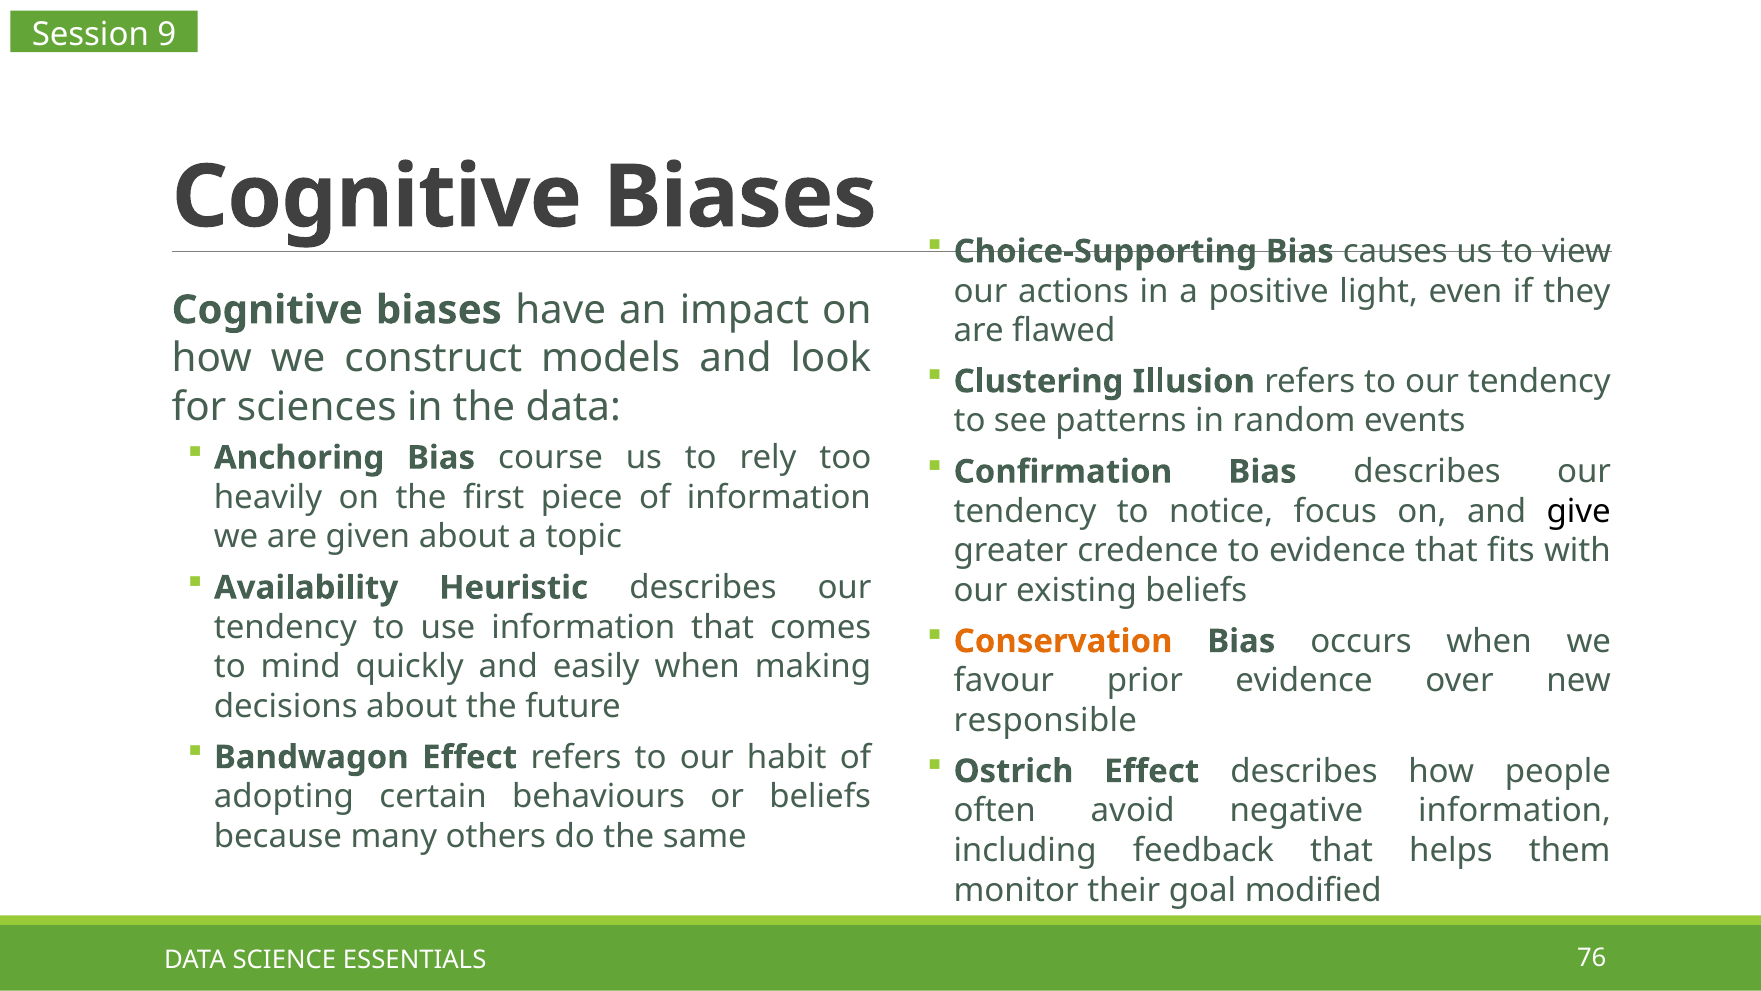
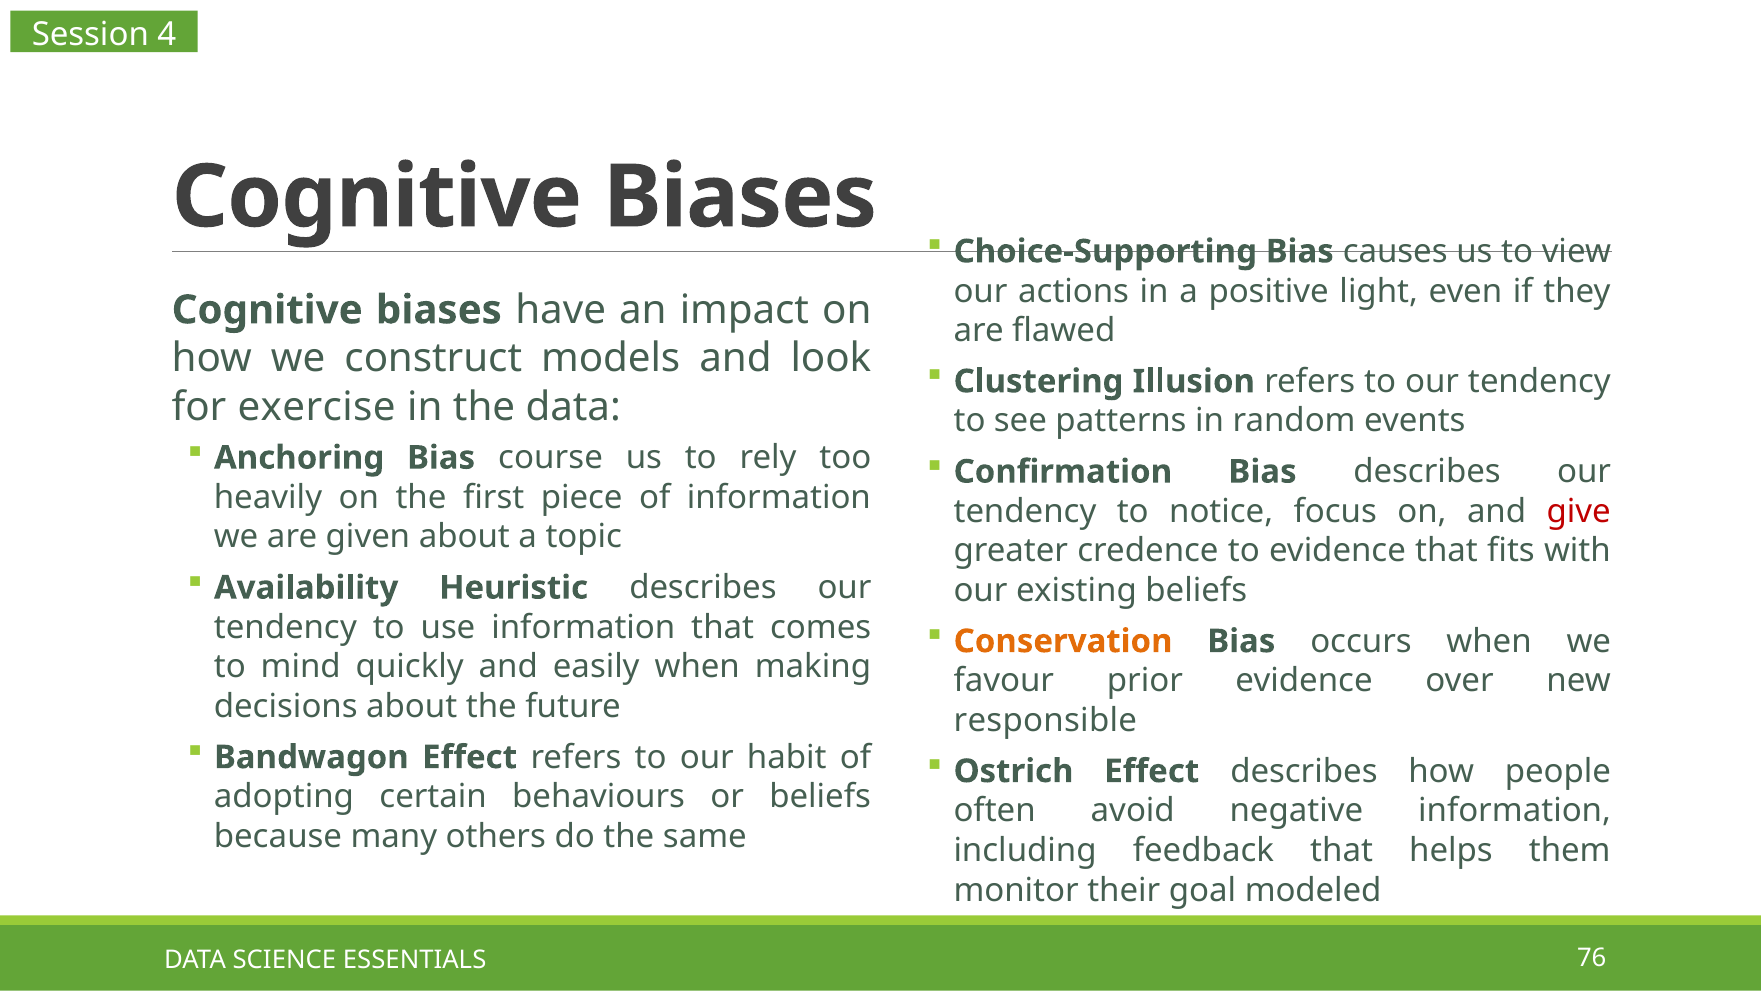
9: 9 -> 4 (167, 35)
sciences: sciences -> exercise (317, 407)
give colour: black -> red (1579, 511)
modified: modified -> modeled (1313, 890)
